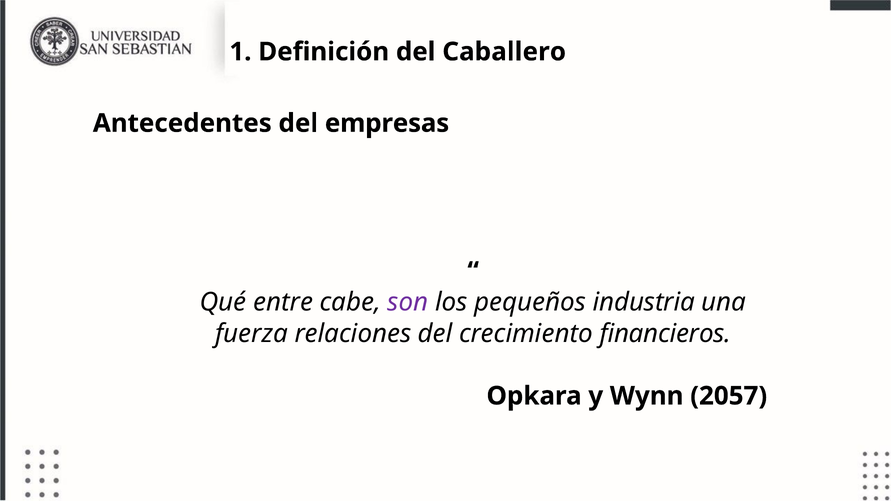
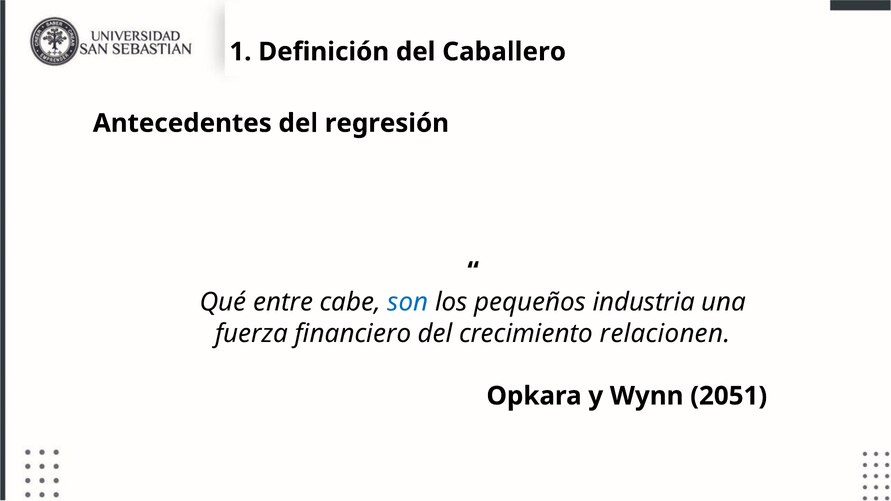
empresas: empresas -> regresión (387, 123)
son colour: purple -> blue (408, 302)
relaciones: relaciones -> financiero (353, 334)
financieros: financieros -> relacionen (665, 334)
2057: 2057 -> 2051 (729, 396)
